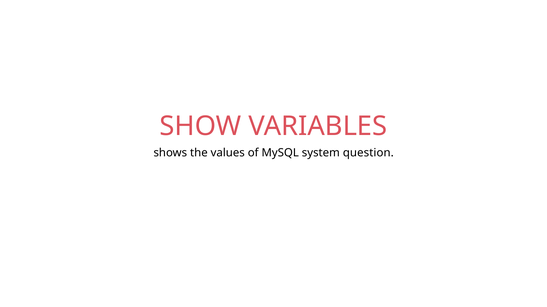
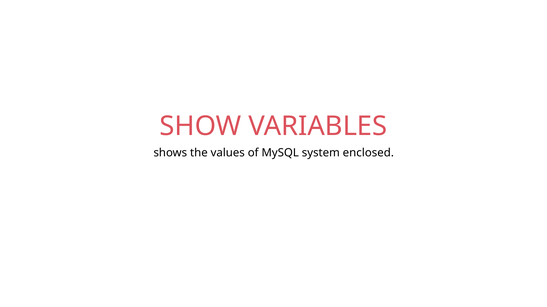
question: question -> enclosed (368, 153)
